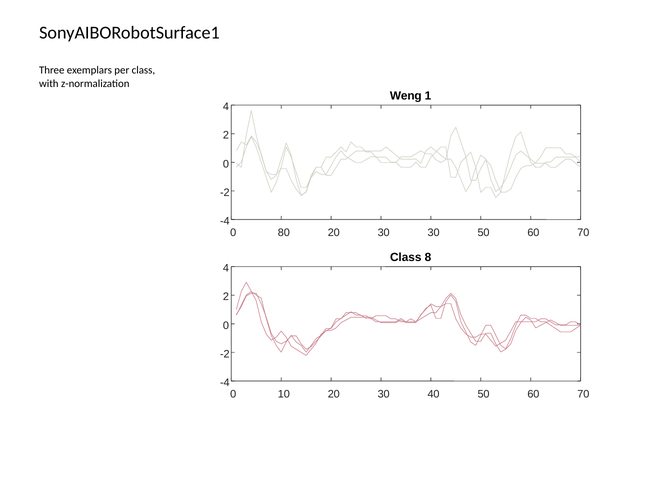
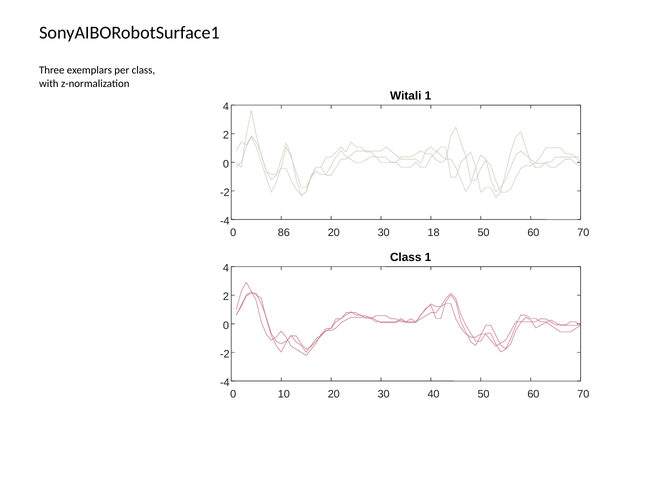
Weng: Weng -> Witali (406, 96)
80: 80 -> 86 (284, 232)
30 30: 30 -> 18 (434, 232)
Class 8: 8 -> 1 (428, 257)
